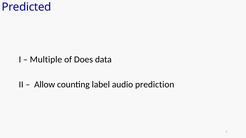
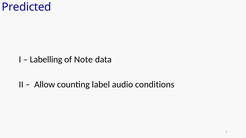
Multiple: Multiple -> Labelling (46, 60)
Does: Does -> Note (83, 60)
prediction: prediction -> conditions (155, 85)
